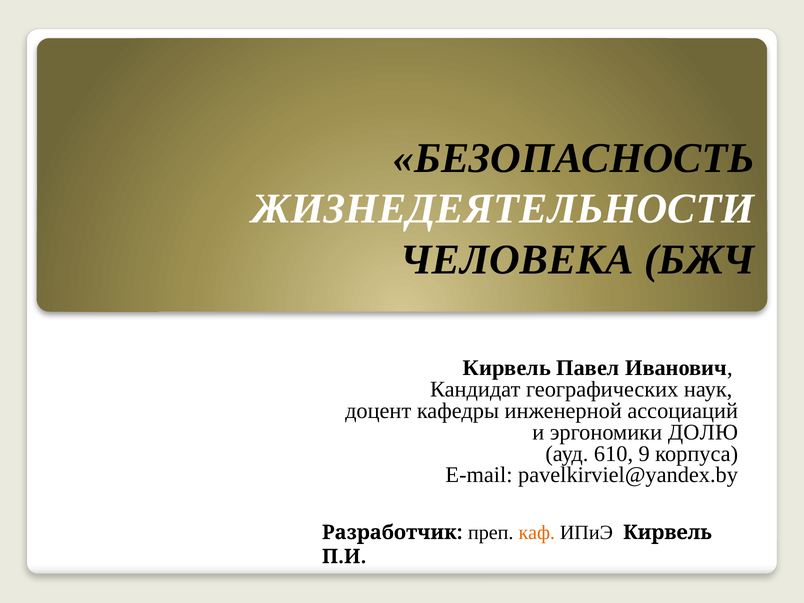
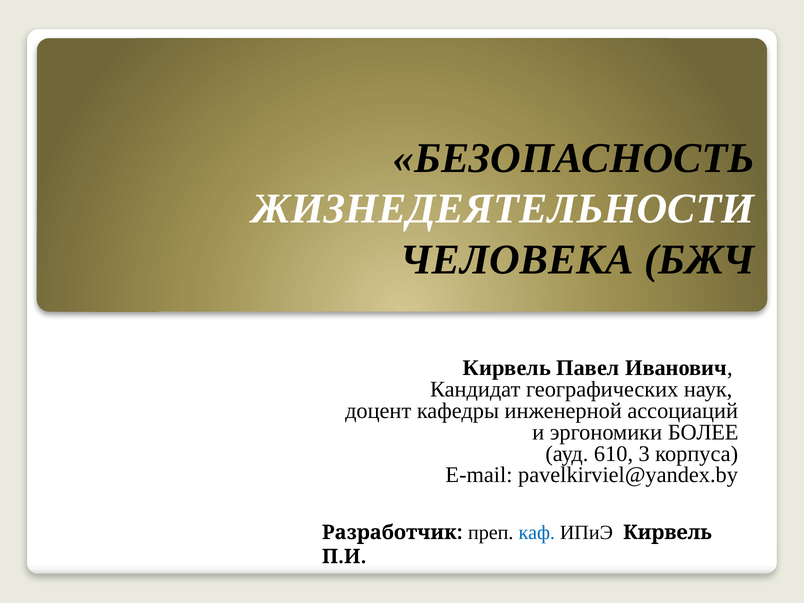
ДОЛЮ: ДОЛЮ -> БОЛЕЕ (703, 432)
9: 9 -> 3 (644, 454)
каф colour: orange -> blue (537, 532)
